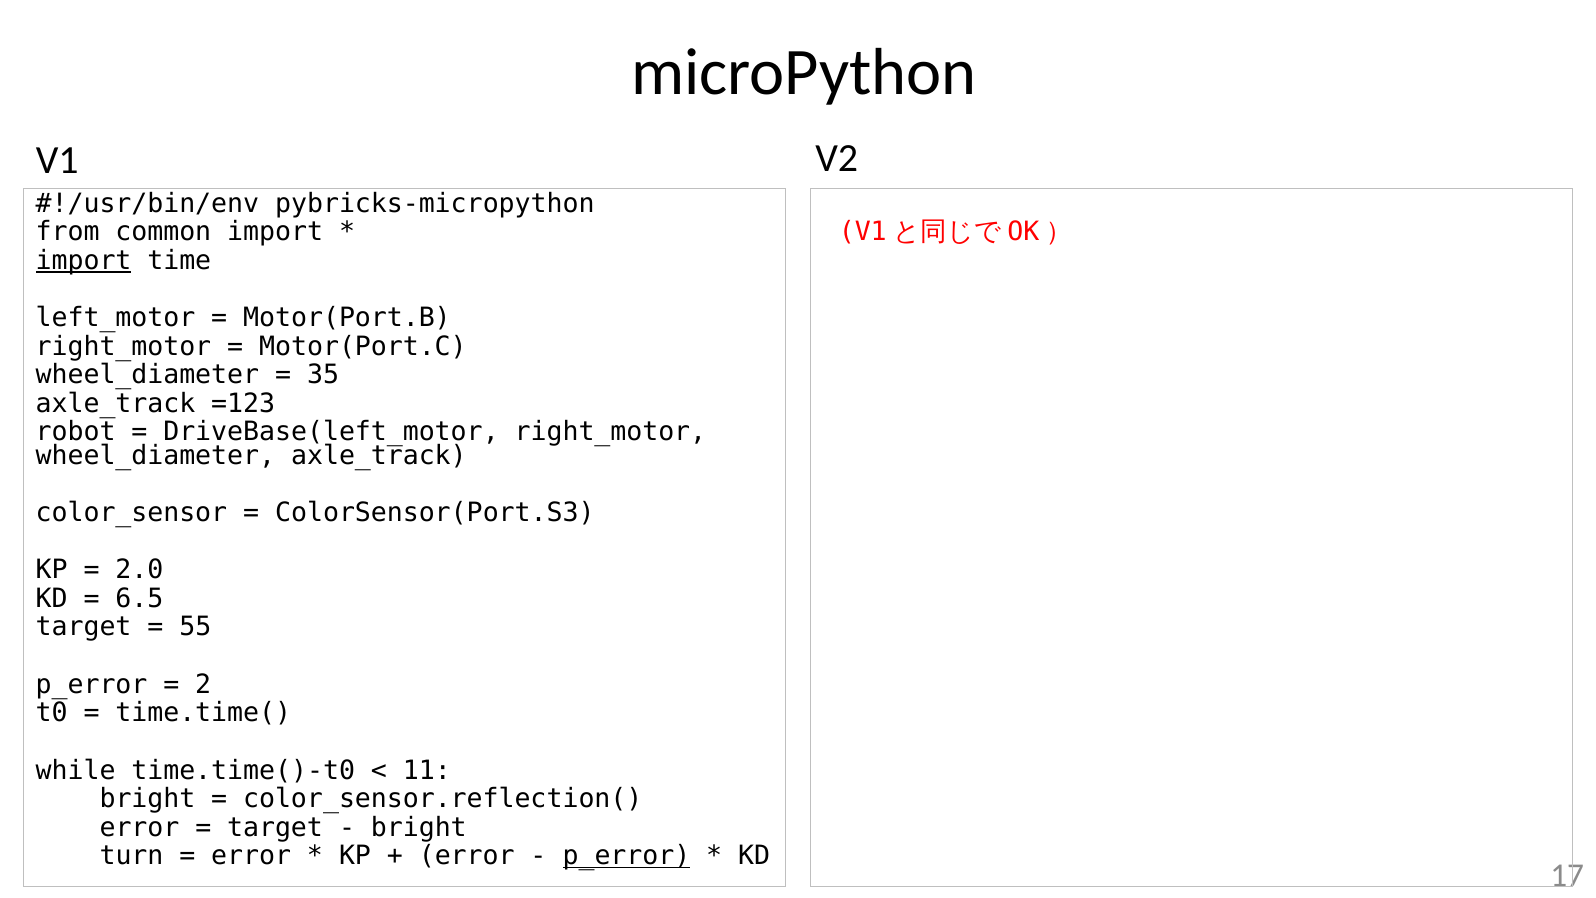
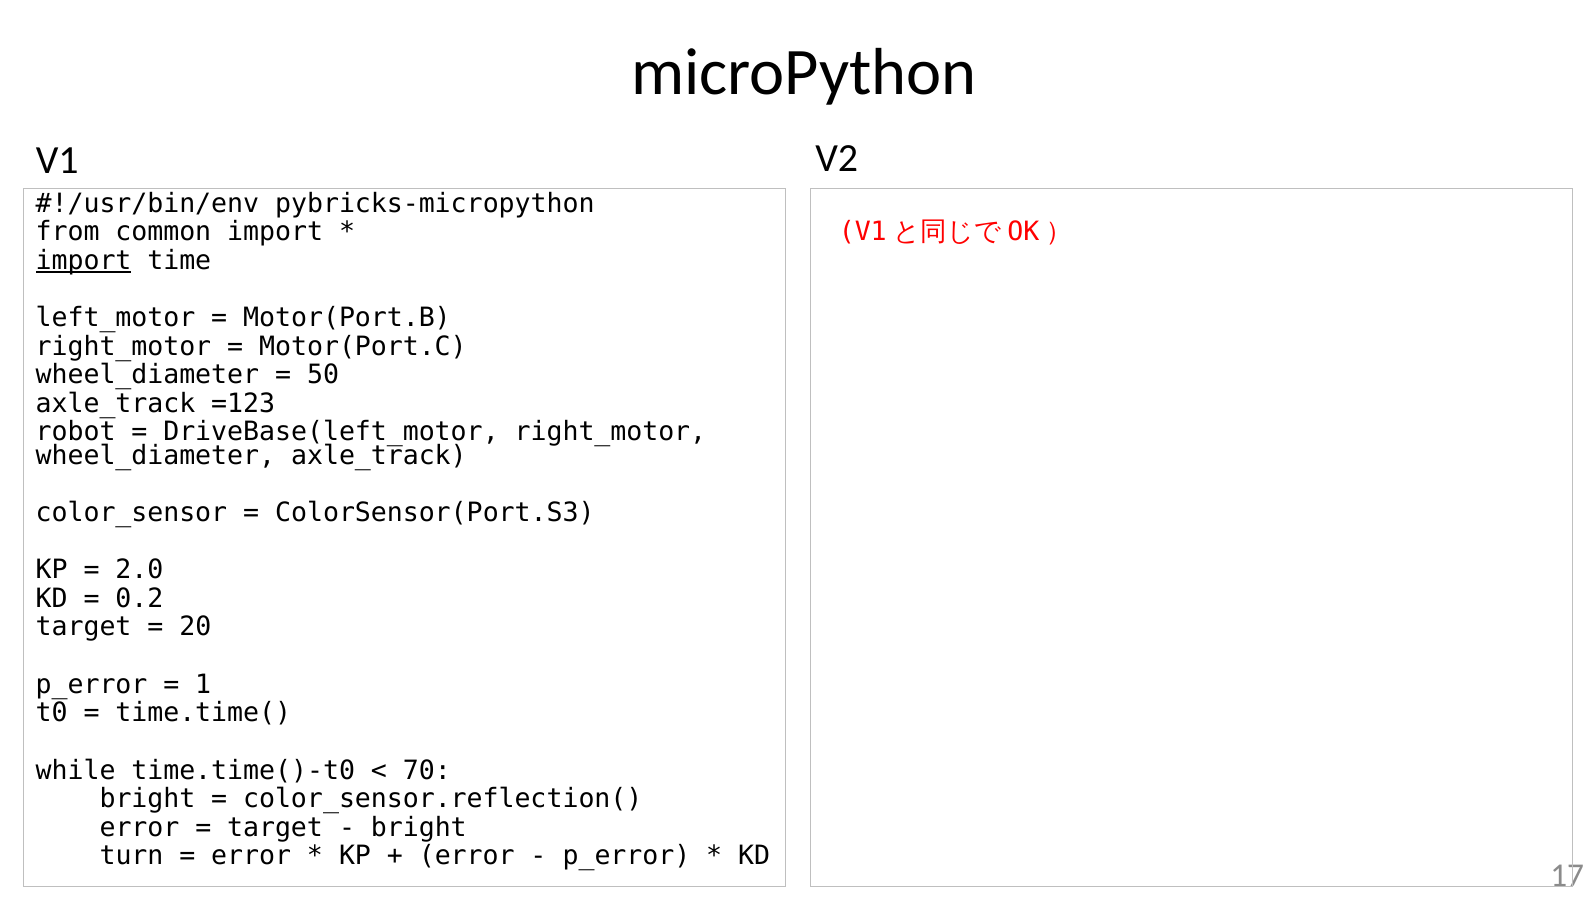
35: 35 -> 50 (323, 375)
6.5: 6.5 -> 0.2 (139, 598)
55: 55 -> 20 (195, 627)
2: 2 -> 1 (203, 684)
11: 11 -> 70 (427, 770)
p_error underline: present -> none (626, 856)
